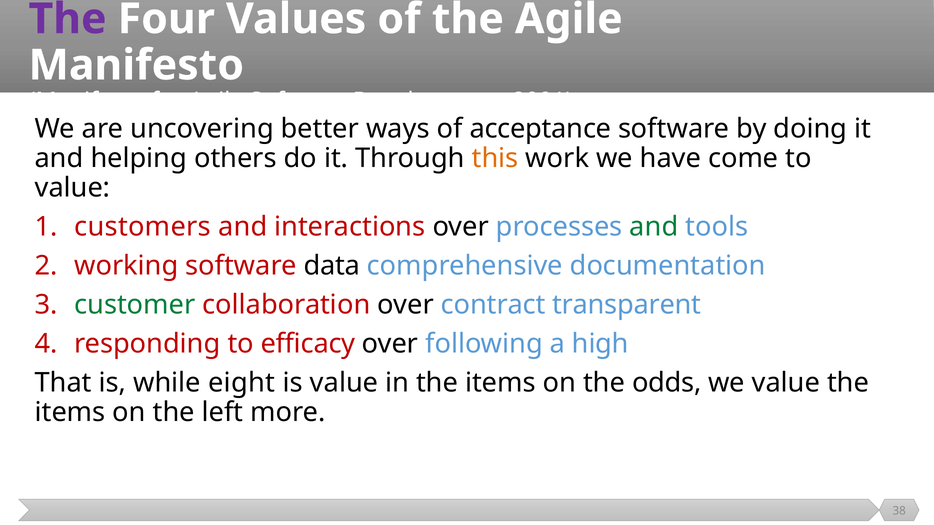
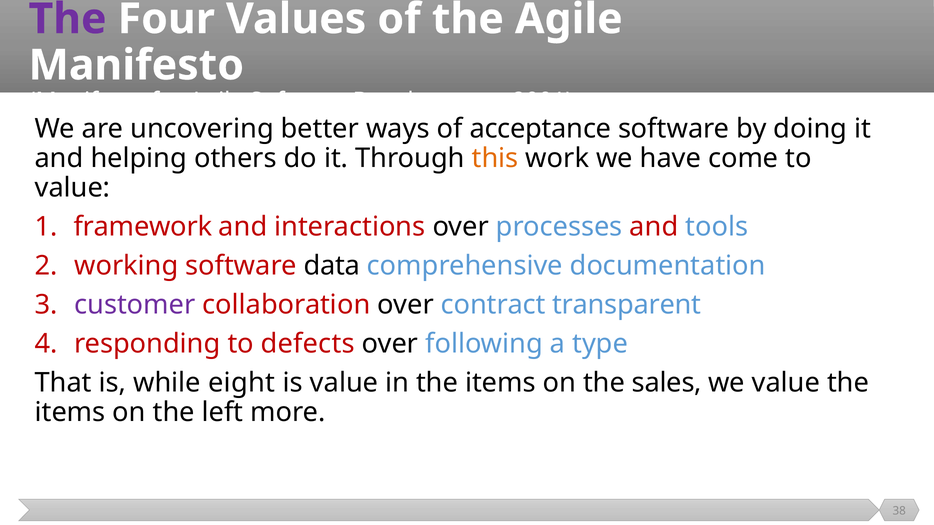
customers: customers -> framework (143, 227)
and colour: green -> red (654, 227)
customer colour: green -> purple (135, 305)
efficacy: efficacy -> defects (308, 344)
high: high -> type (600, 344)
odds: odds -> sales (667, 383)
